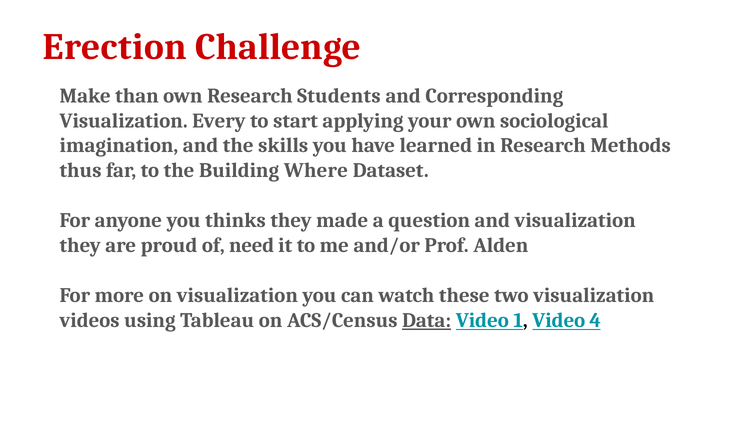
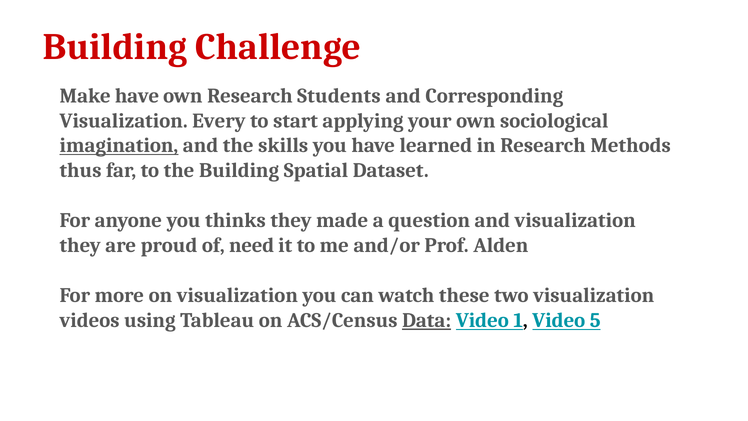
Erection: Erection -> Building (115, 47)
Make than: than -> have (137, 96)
imagination underline: none -> present (119, 146)
Where: Where -> Spatial (316, 170)
4: 4 -> 5 (595, 320)
